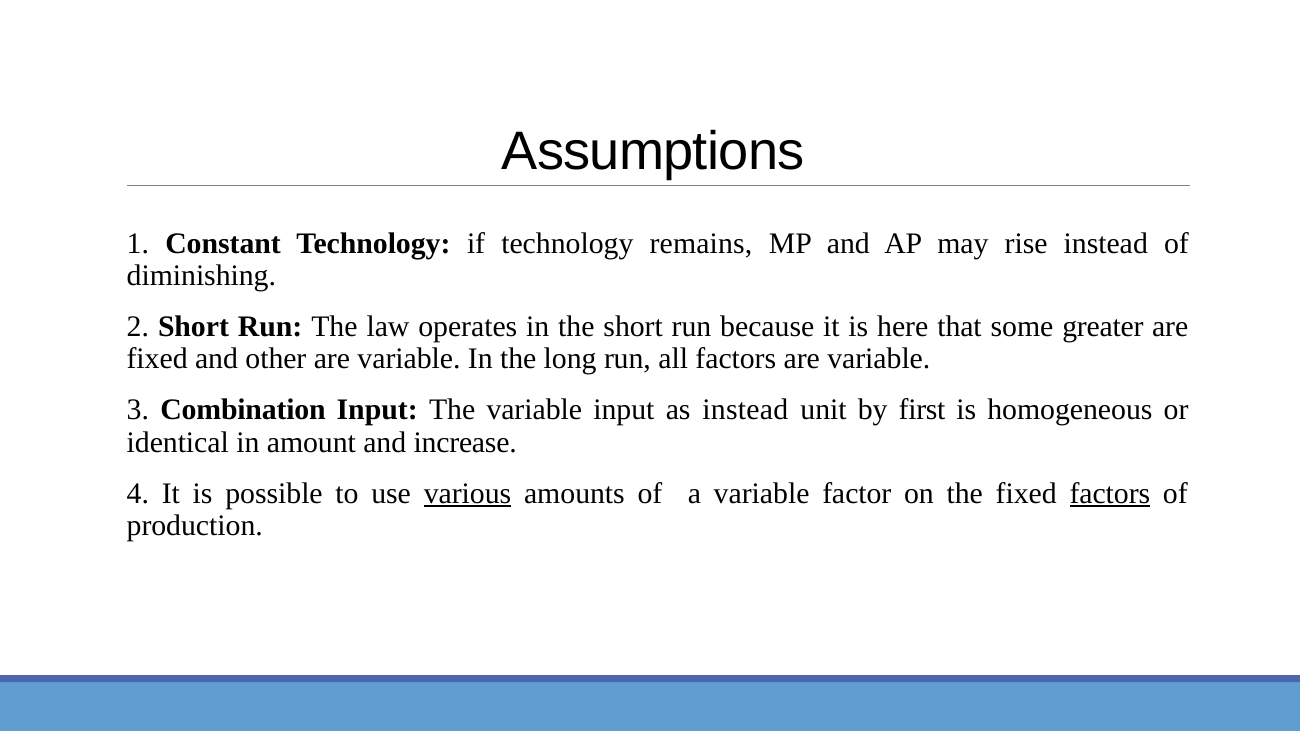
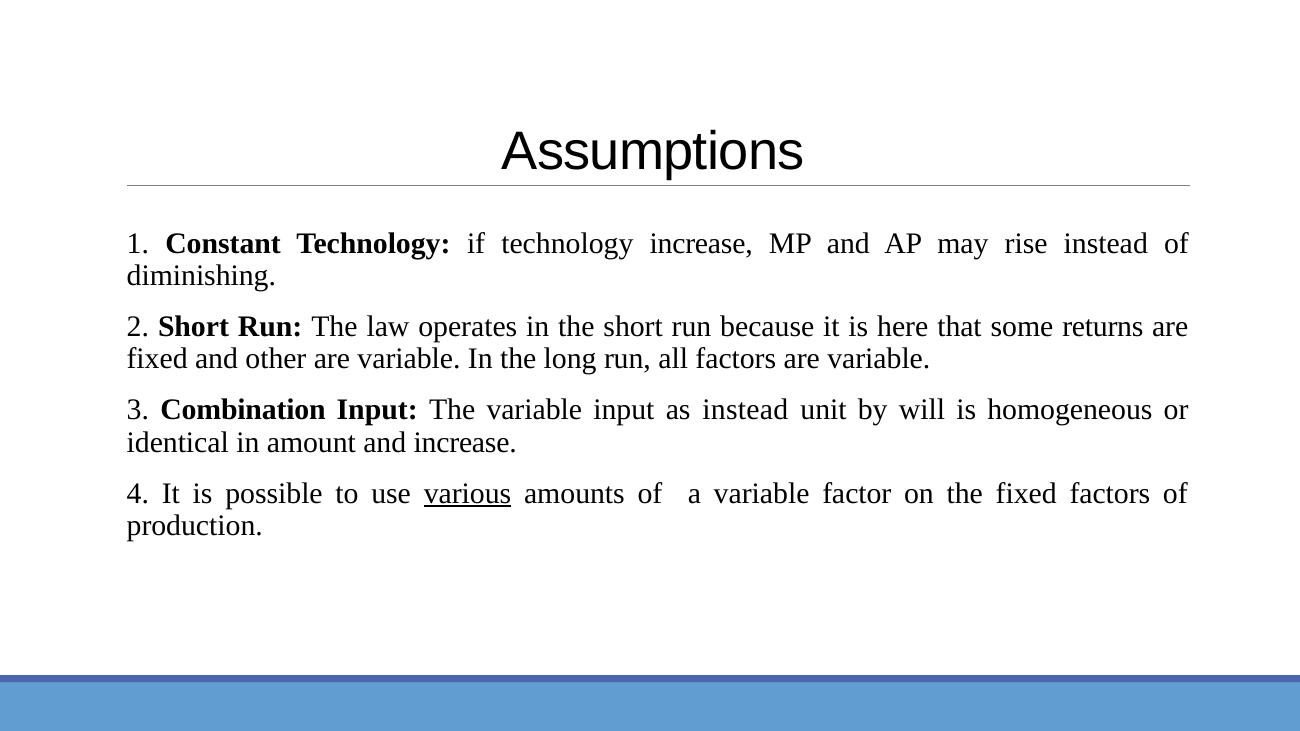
technology remains: remains -> increase (701, 244)
greater: greater -> returns (1103, 327)
first: first -> will (922, 410)
factors underline: present -> none (1110, 493)
